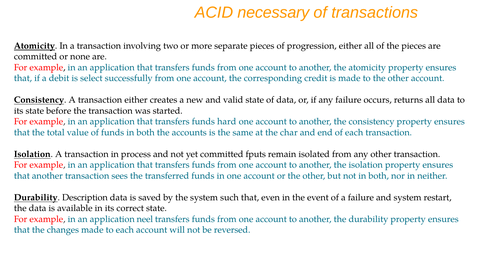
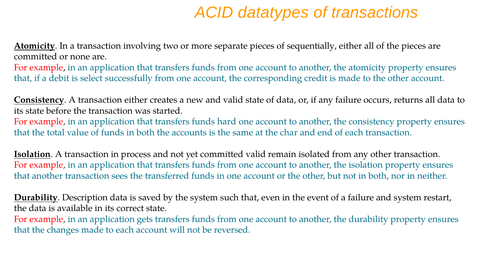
necessary: necessary -> datatypes (273, 13)
progression: progression -> sequentially (312, 46)
committed fputs: fputs -> valid (256, 154)
neel: neel -> gets (145, 219)
